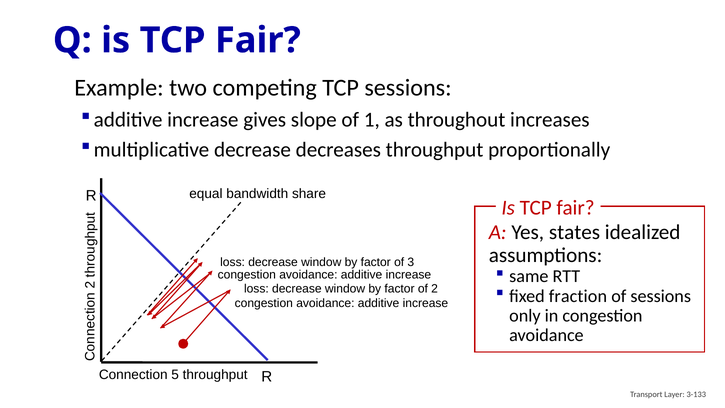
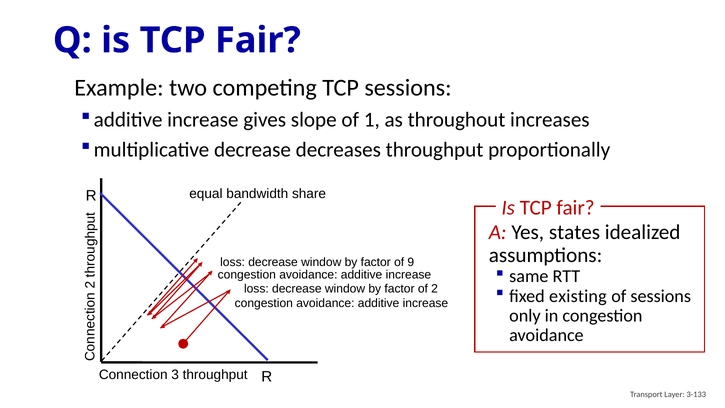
3: 3 -> 9 (411, 262)
fraction: fraction -> existing (578, 296)
5: 5 -> 3 (175, 375)
